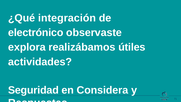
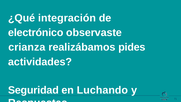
explora: explora -> crianza (27, 47)
útiles: útiles -> pides (132, 47)
Considera: Considera -> Luchando (102, 90)
